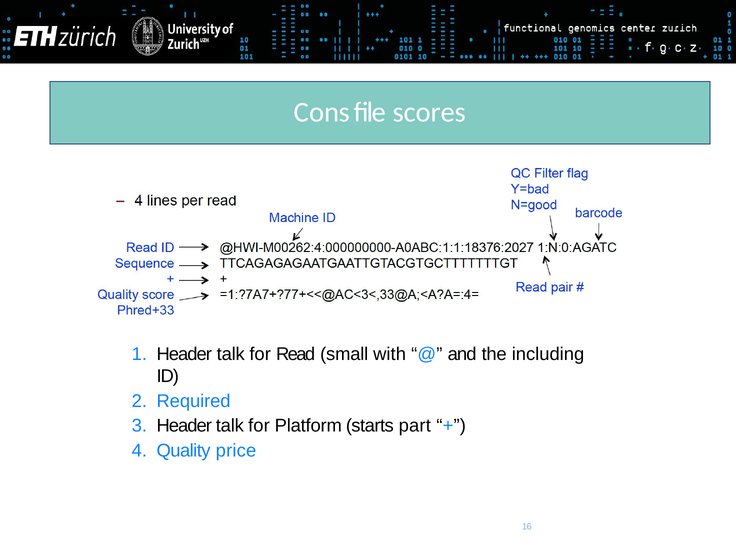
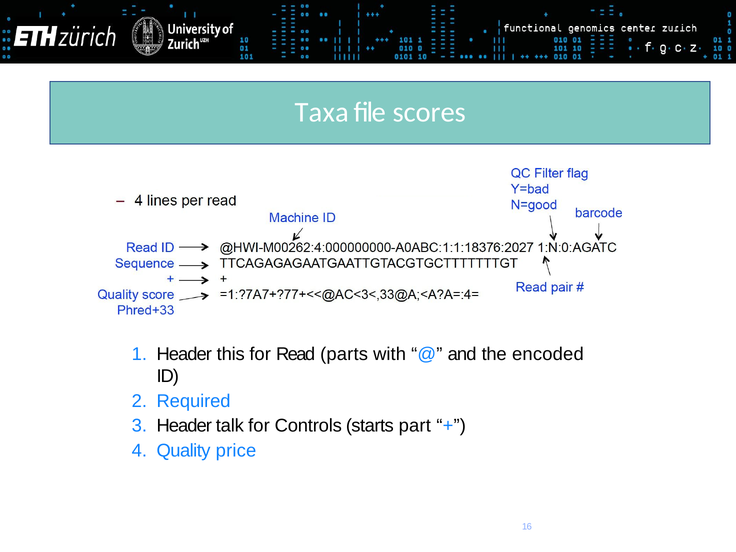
Cons: Cons -> Taxa (322, 113)
talk: talk -> this (231, 354)
small: small -> parts (344, 354)
including: including -> encoded (548, 354)
Platform: Platform -> Controls (308, 426)
